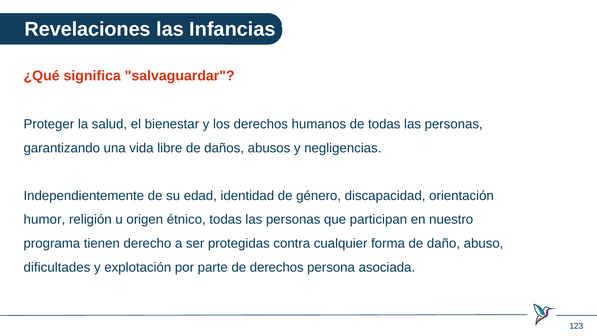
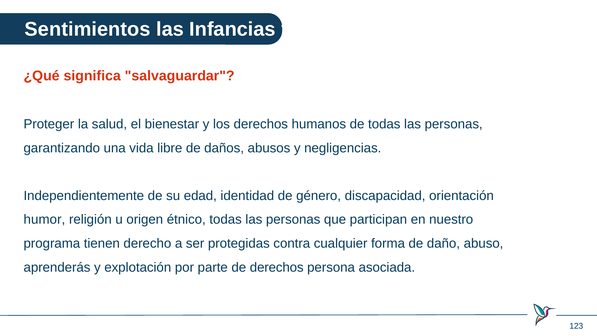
Revelaciones: Revelaciones -> Sentimientos (88, 29)
dificultades: dificultades -> aprenderás (57, 267)
